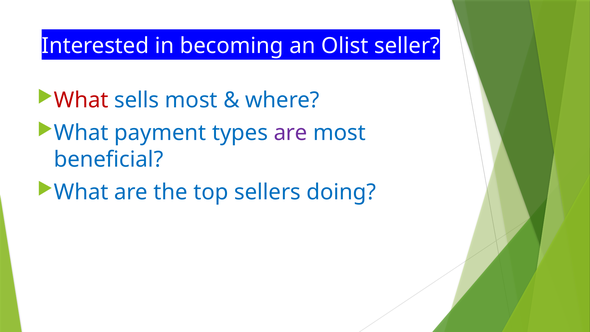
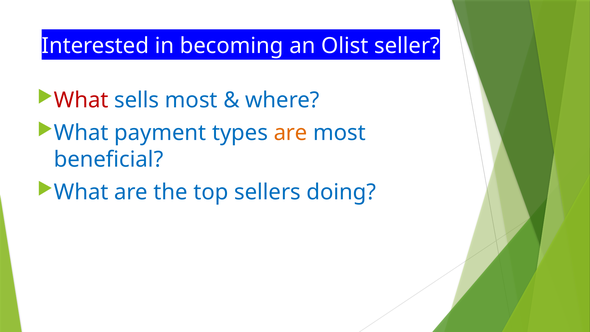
are colour: purple -> orange (291, 133)
